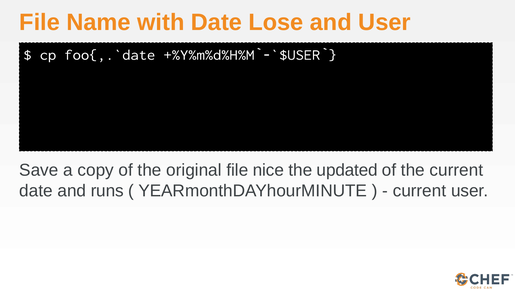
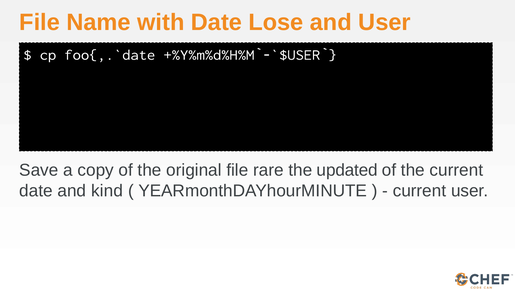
nice: nice -> rare (268, 170)
runs: runs -> kind (107, 190)
